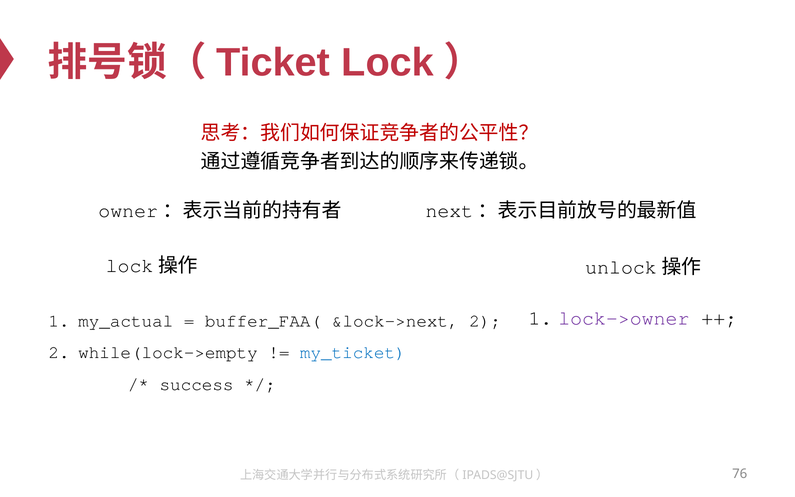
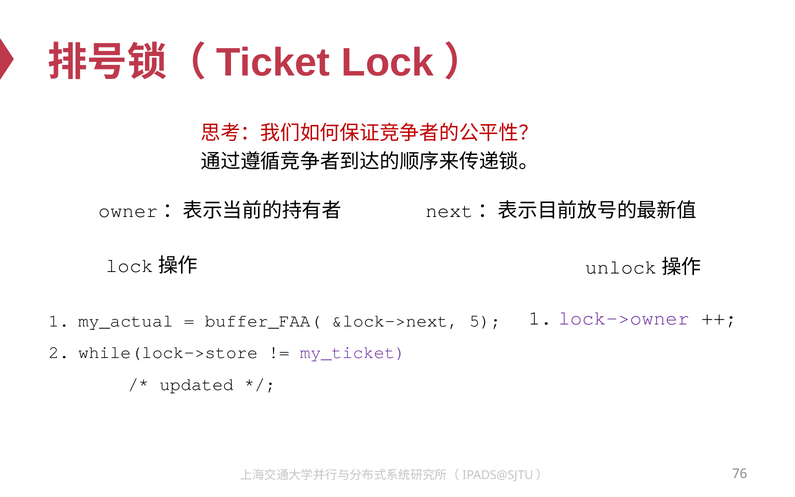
&lock->next 2: 2 -> 5 (485, 321)
while(lock->empty: while(lock->empty -> while(lock->store (168, 352)
my_ticket colour: blue -> purple (353, 352)
success: success -> updated (197, 384)
